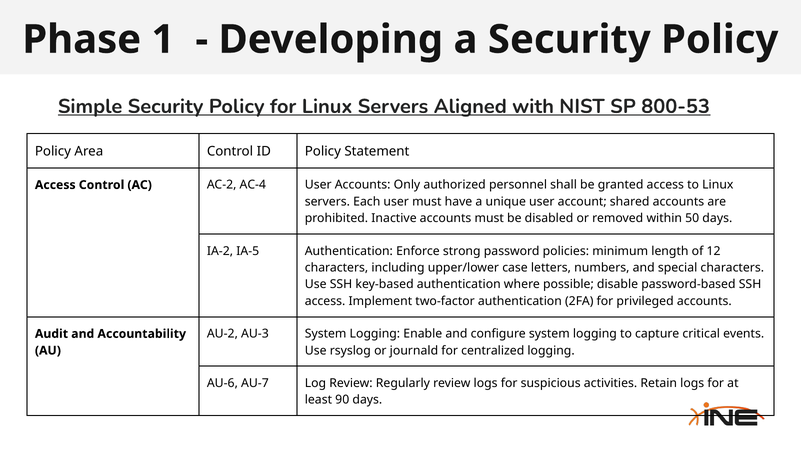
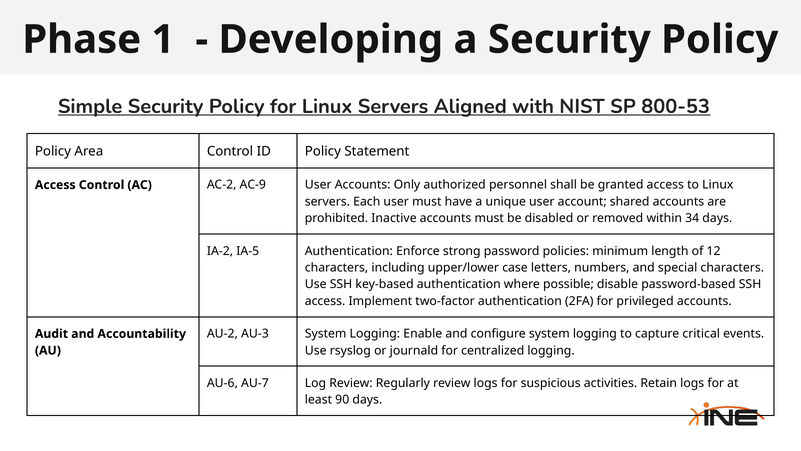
AC-4: AC-4 -> AC-9 (253, 185)
50: 50 -> 34 (692, 218)
